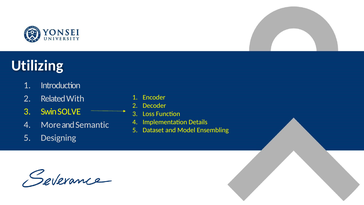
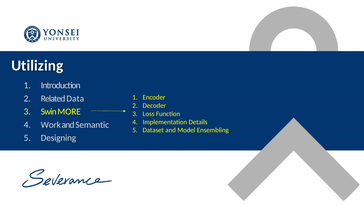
With: With -> Data (75, 98)
SOLVE: SOLVE -> MORE (69, 112)
More: More -> Work (51, 125)
